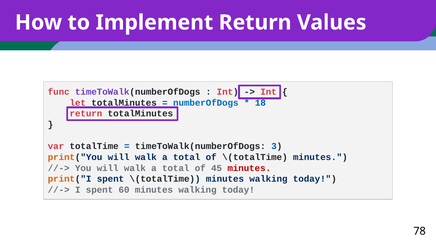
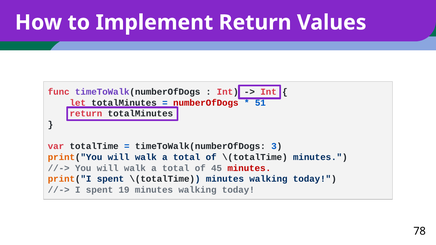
numberOfDogs colour: blue -> red (206, 103)
18: 18 -> 51 (260, 103)
60: 60 -> 19 (124, 190)
